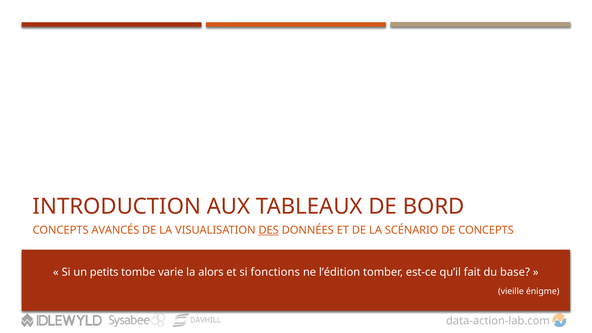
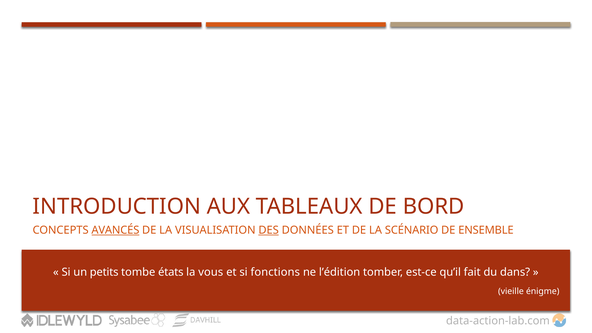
AVANCÉS underline: none -> present (115, 230)
DE CONCEPTS: CONCEPTS -> ENSEMBLE (486, 230)
varie: varie -> états (171, 272)
alors: alors -> vous (211, 272)
base: base -> dans (515, 272)
